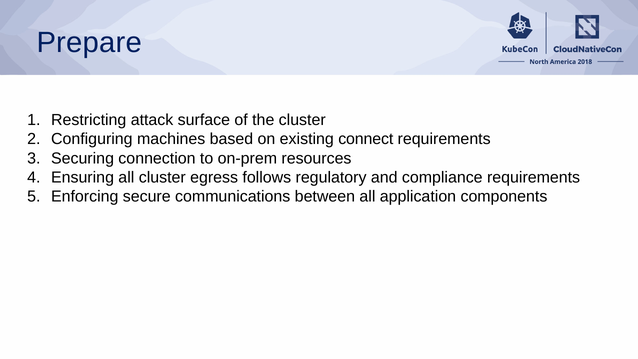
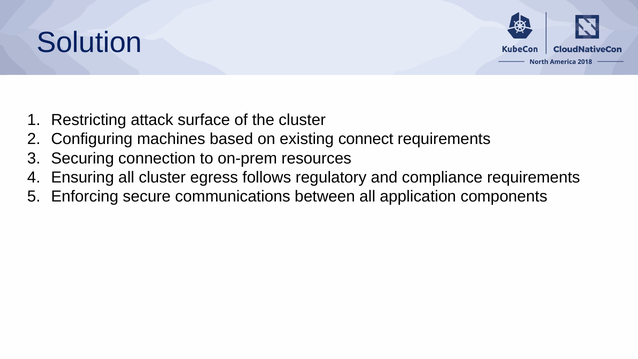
Prepare: Prepare -> Solution (89, 42)
